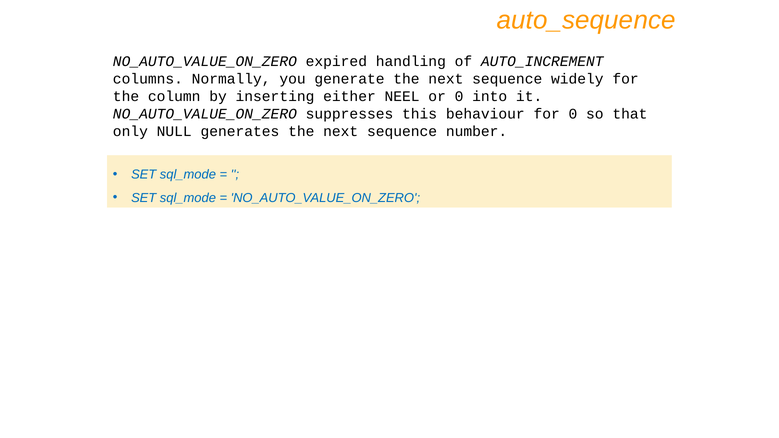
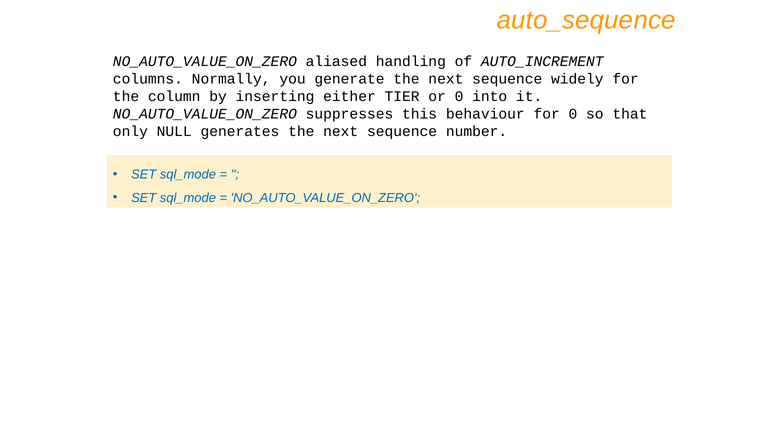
expired: expired -> aliased (336, 61)
NEEL: NEEL -> TIER (402, 96)
